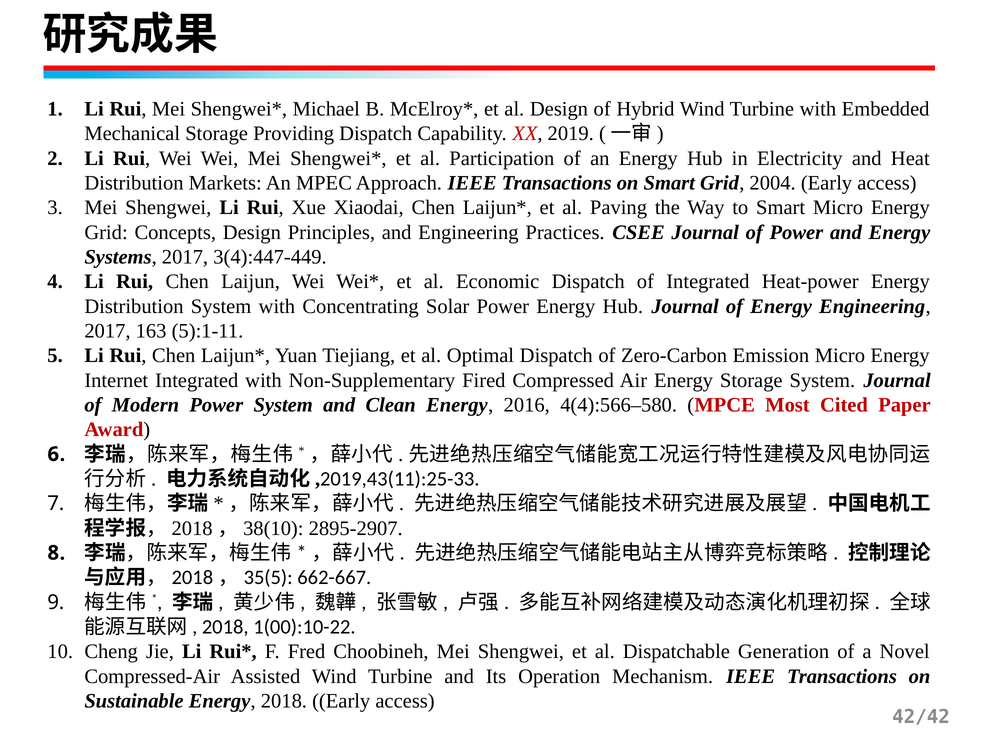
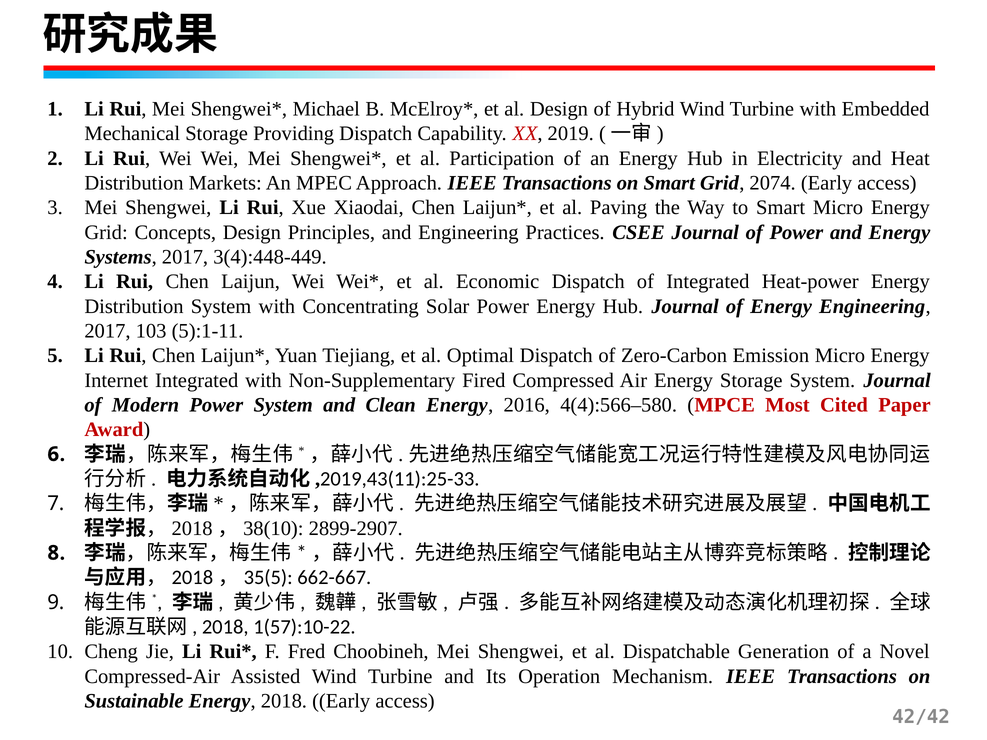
2004: 2004 -> 2074 (773, 183)
3(4):447-449: 3(4):447-449 -> 3(4):448-449 (270, 257)
163: 163 -> 103 (151, 331)
2895-2907: 2895-2907 -> 2899-2907 (356, 528)
1(00):10-22: 1(00):10-22 -> 1(57):10-22 (304, 627)
